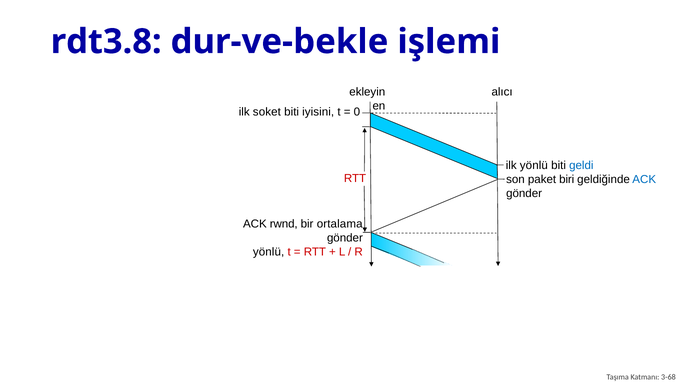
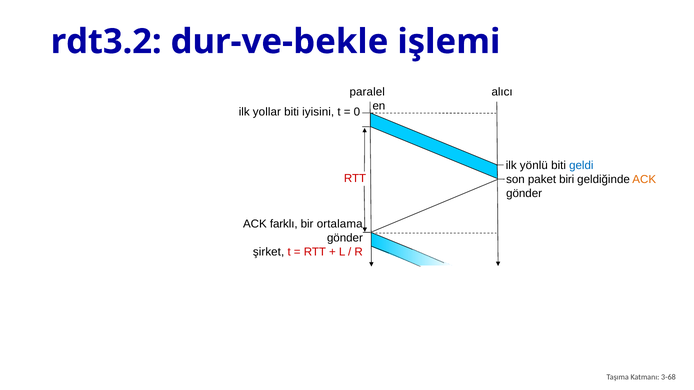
rdt3.8: rdt3.8 -> rdt3.2 (106, 42)
ekleyin: ekleyin -> paralel (367, 92)
soket: soket -> yollar (267, 112)
ACK colour: blue -> orange (644, 180)
rwnd: rwnd -> farklı (284, 224)
yönlü: yönlü -> şirket (269, 252)
